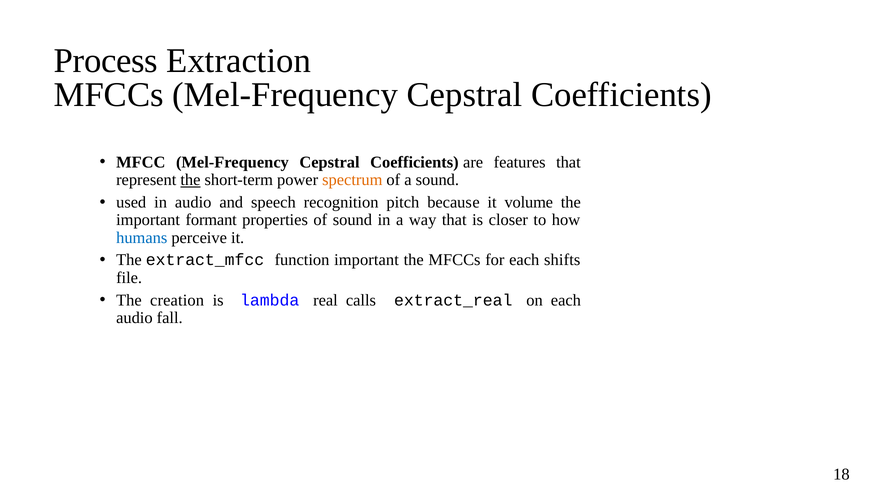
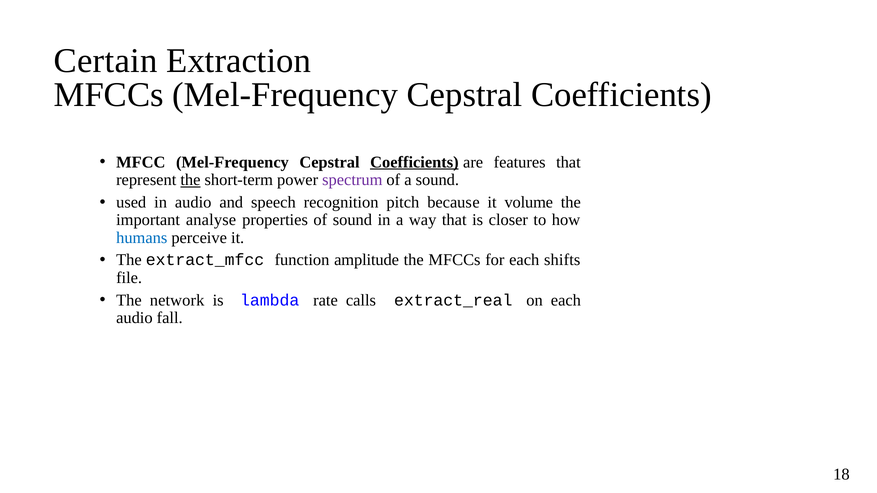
Process: Process -> Certain (106, 61)
Coefficients underline: none -> present (414, 162)
spectrum colour: orange -> purple (352, 180)
formant: formant -> analyse (211, 220)
function important: important -> amplitude (367, 260)
creation: creation -> network (177, 300)
real: real -> rate (326, 300)
